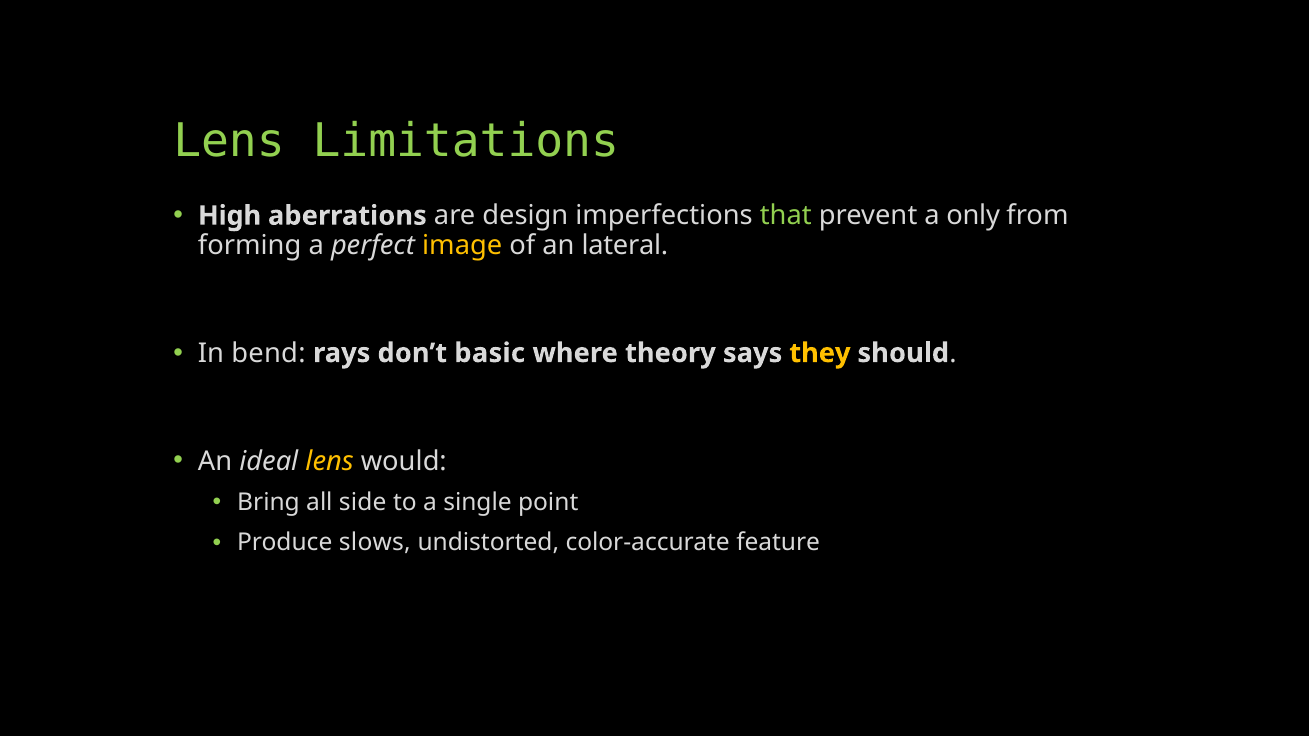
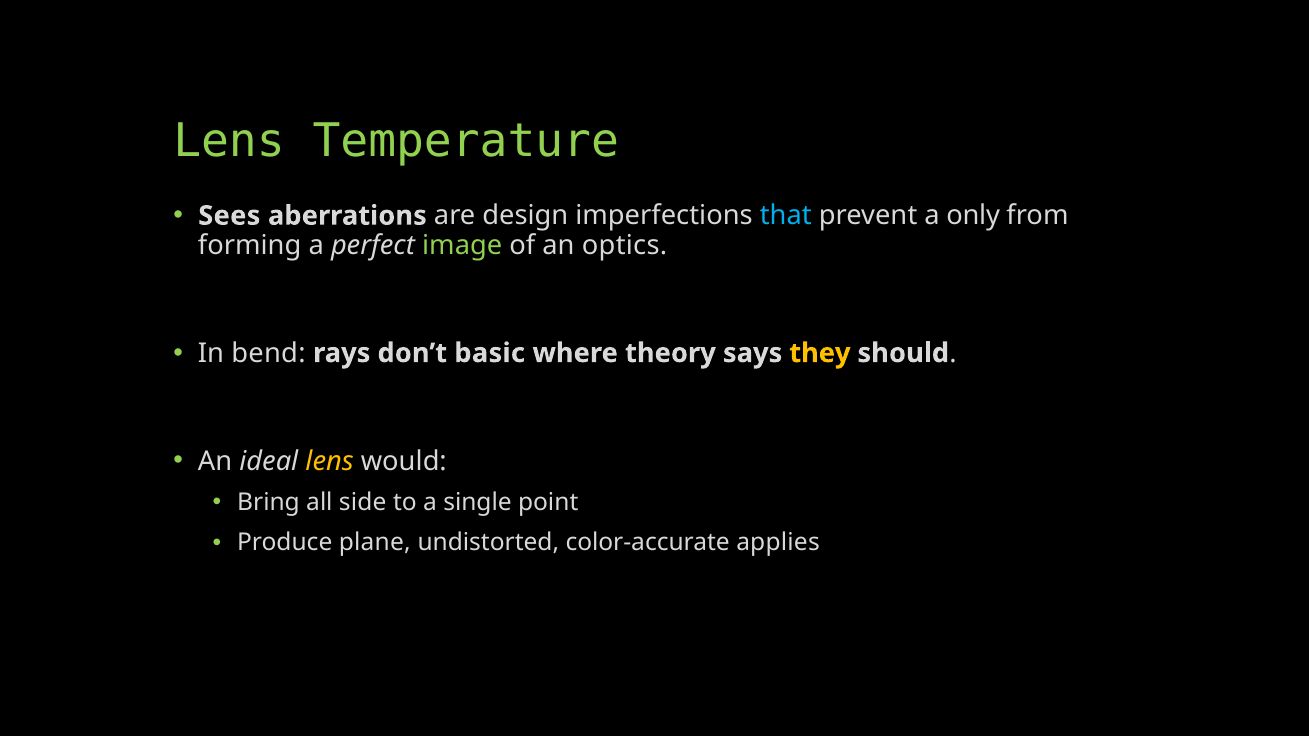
Limitations: Limitations -> Temperature (466, 142)
High: High -> Sees (229, 216)
that colour: light green -> light blue (786, 216)
image colour: yellow -> light green (462, 245)
lateral: lateral -> optics (625, 245)
slows: slows -> plane (375, 543)
feature: feature -> applies (778, 543)
